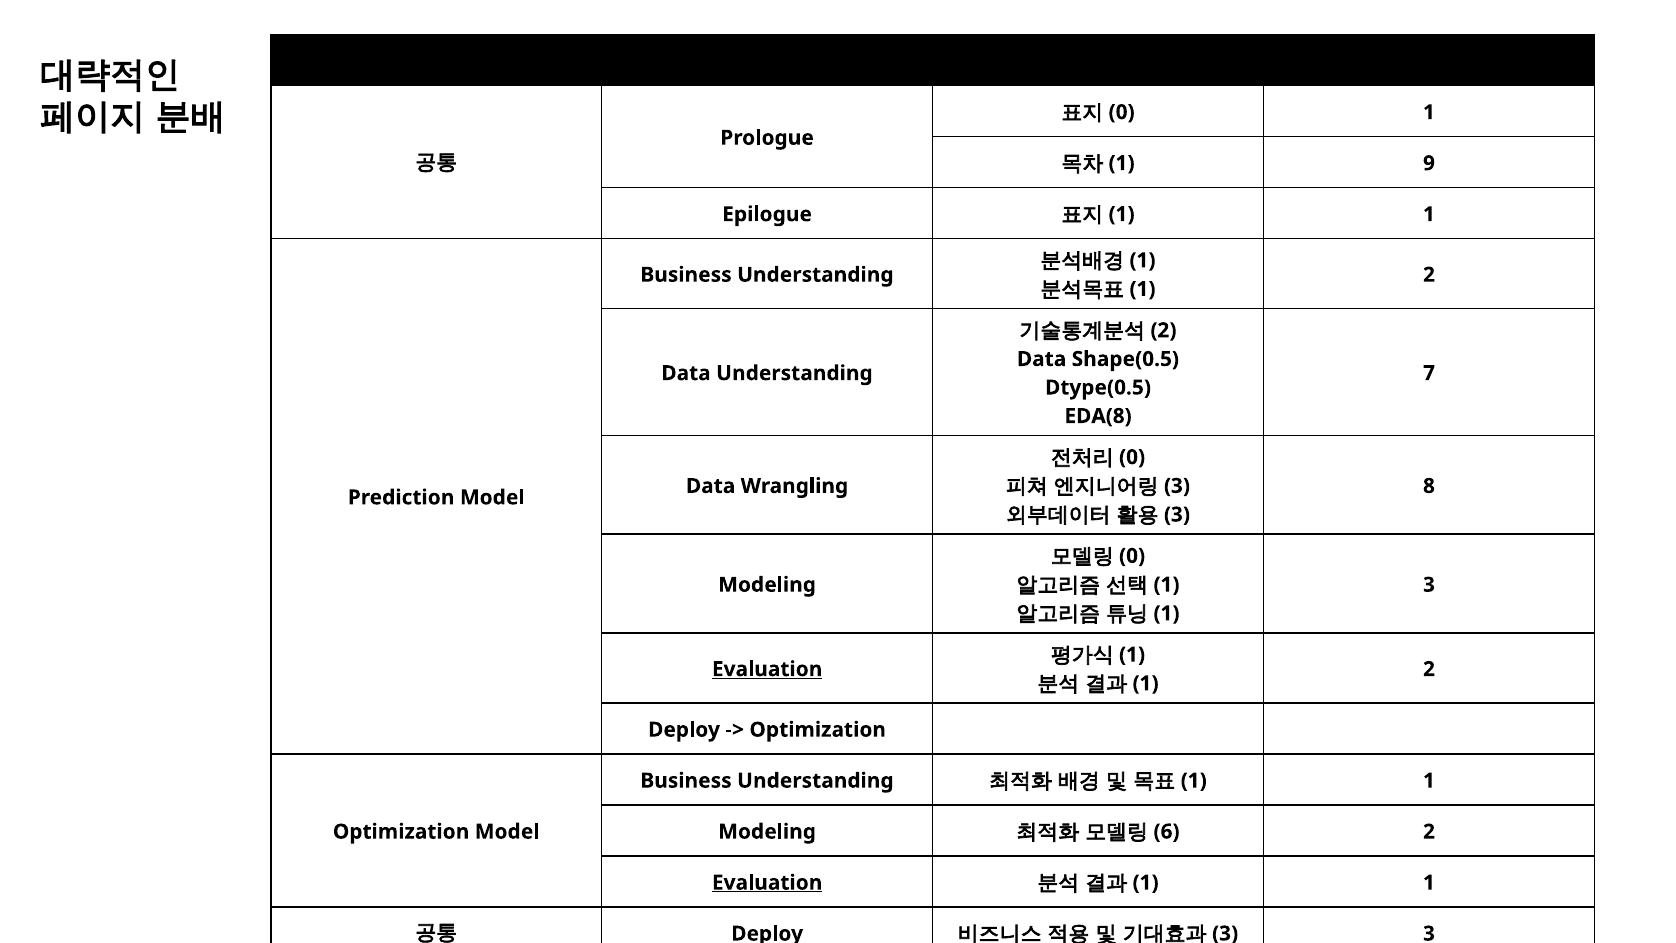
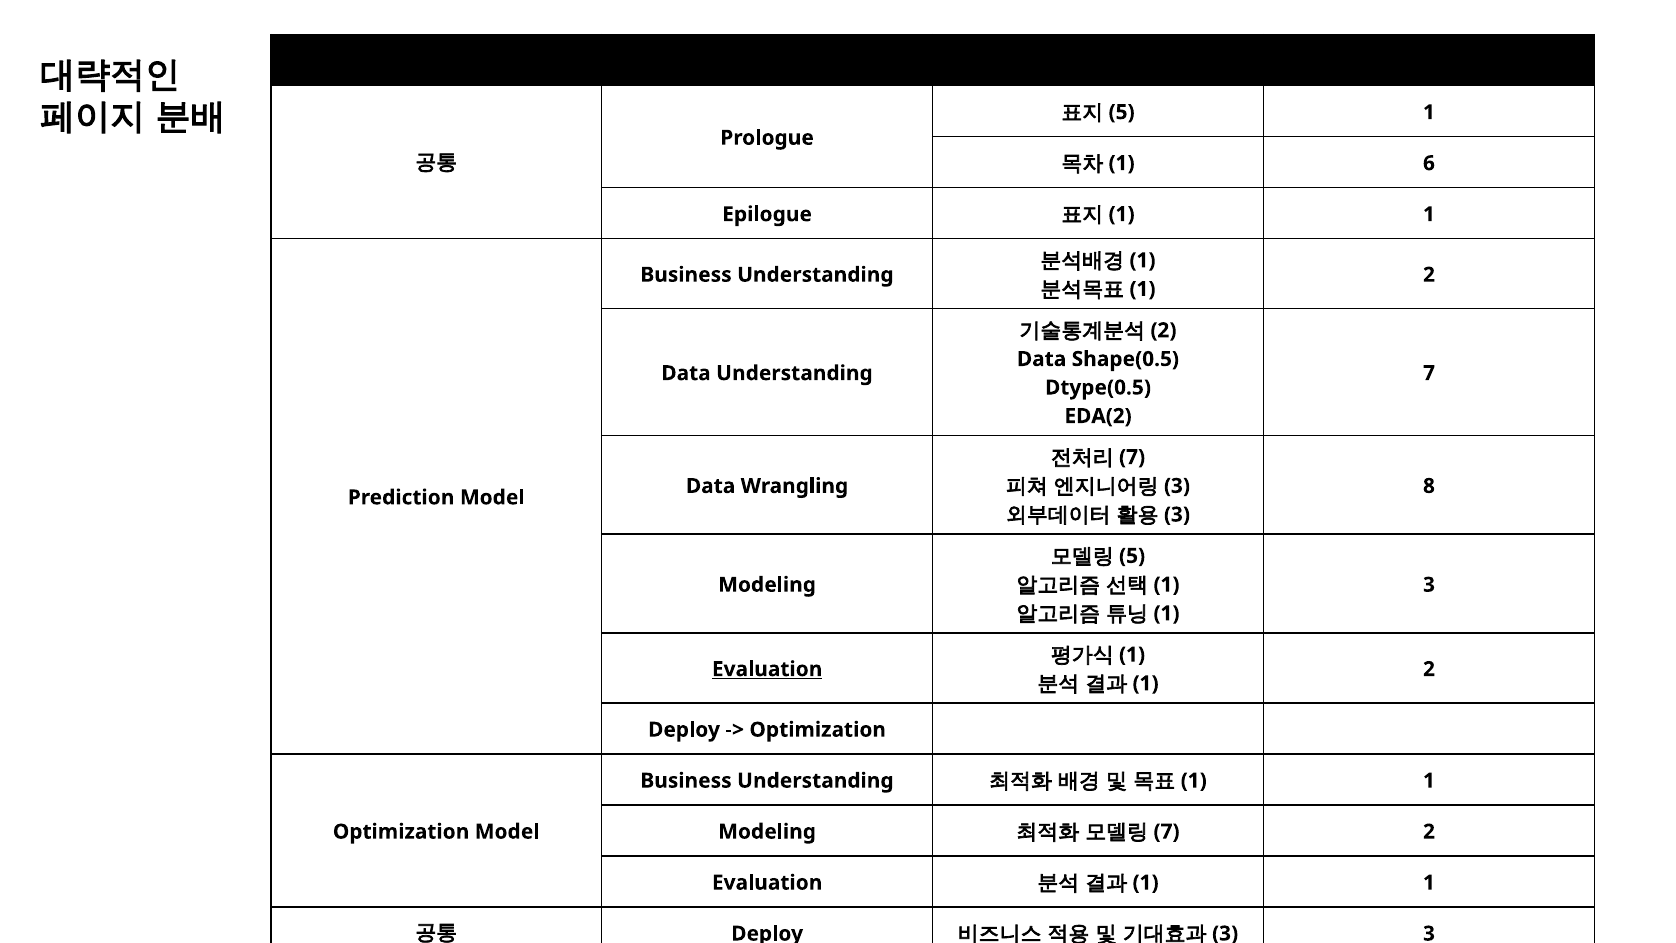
0: 0 -> 5 (1122, 112)
9: 9 -> 6 (1429, 163)
EDA(8: EDA(8 -> EDA(2 (1098, 416)
0: 0 -> 7 (1132, 457)
0: 0 -> 5 (1132, 556)
6: 6 -> 7 (1167, 831)
Evaluation underline: present -> none (767, 882)
